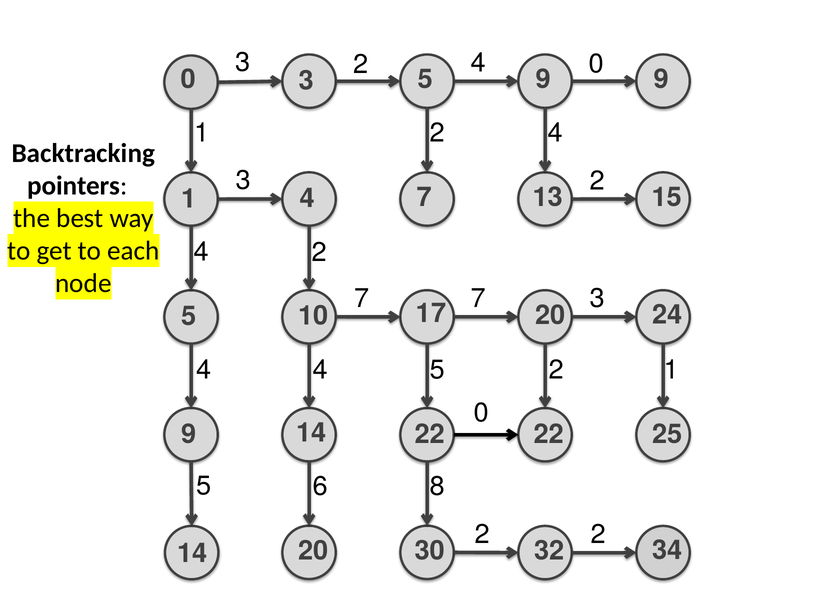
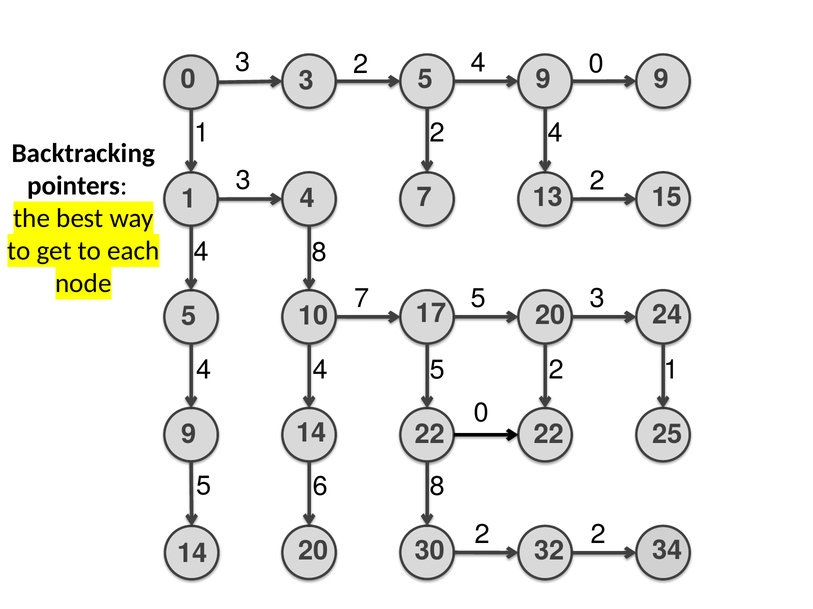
2: 2 -> 8 (319, 252)
7 7: 7 -> 5 (478, 299)
